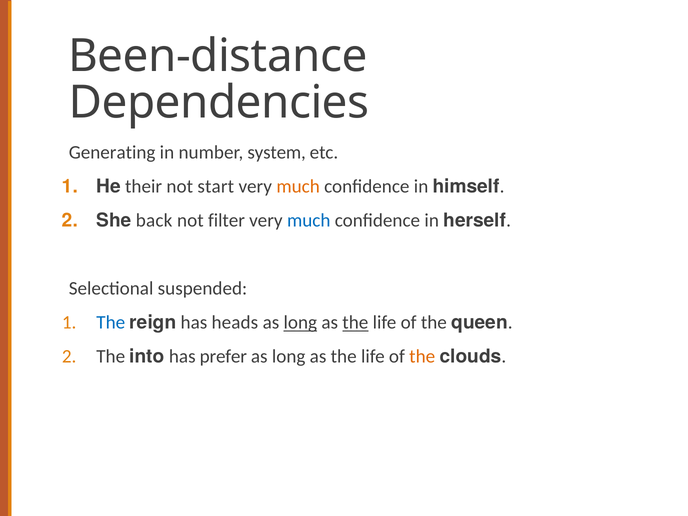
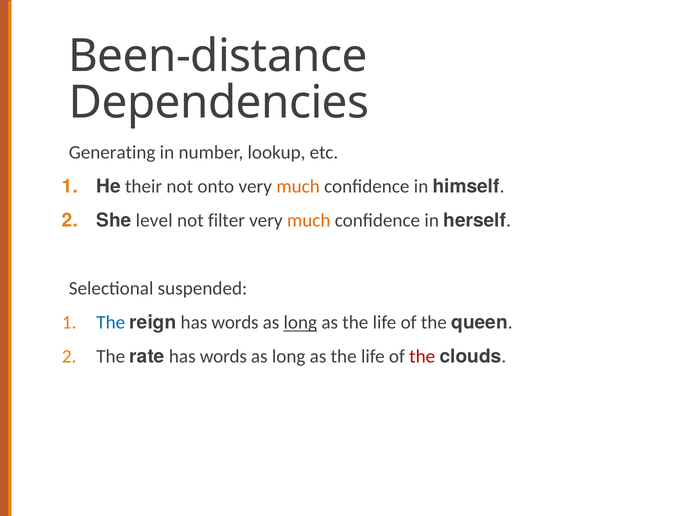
system: system -> lookup (277, 153)
start: start -> onto (216, 187)
back: back -> level (154, 221)
much colour: blue -> orange (309, 221)
reign has heads: heads -> words (235, 323)
the underline: present -> none (355, 323)
into: into -> rate (147, 357)
prefer: prefer -> words (223, 357)
the colour: orange -> red (422, 357)
